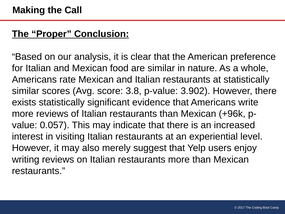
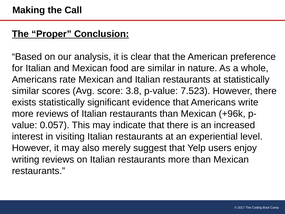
3.902: 3.902 -> 7.523 (195, 91)
